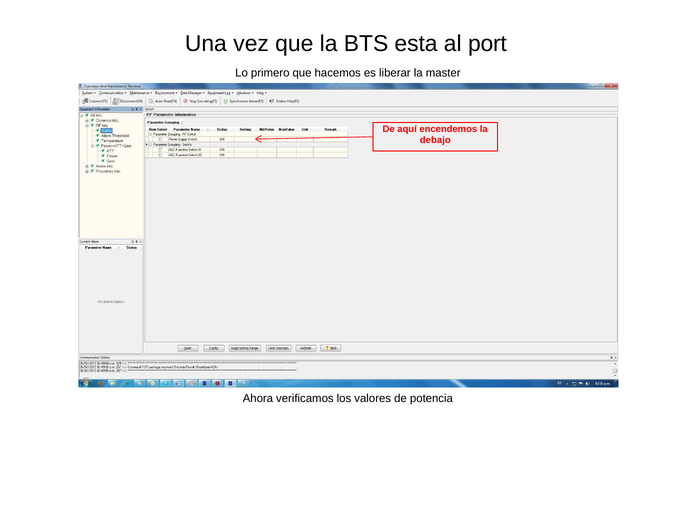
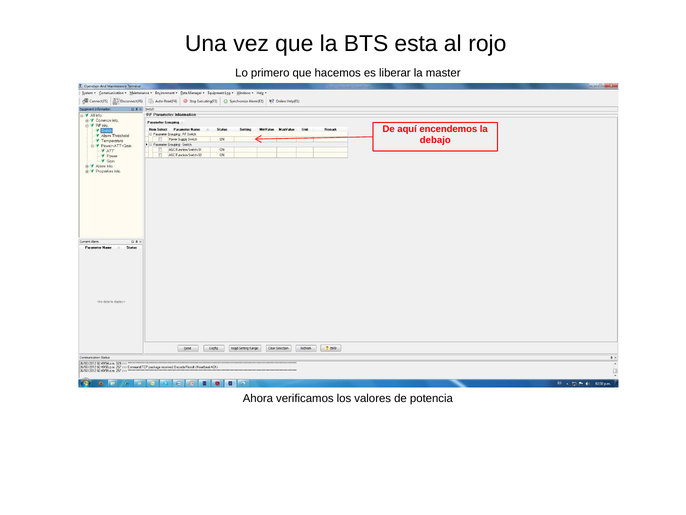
port: port -> rojo (487, 43)
